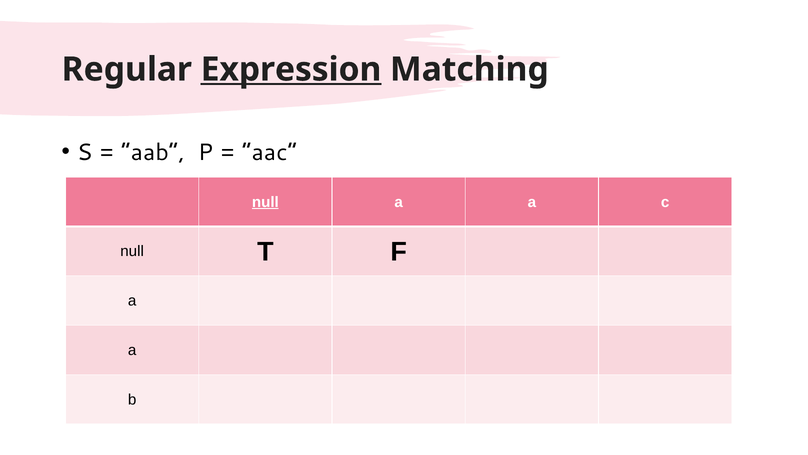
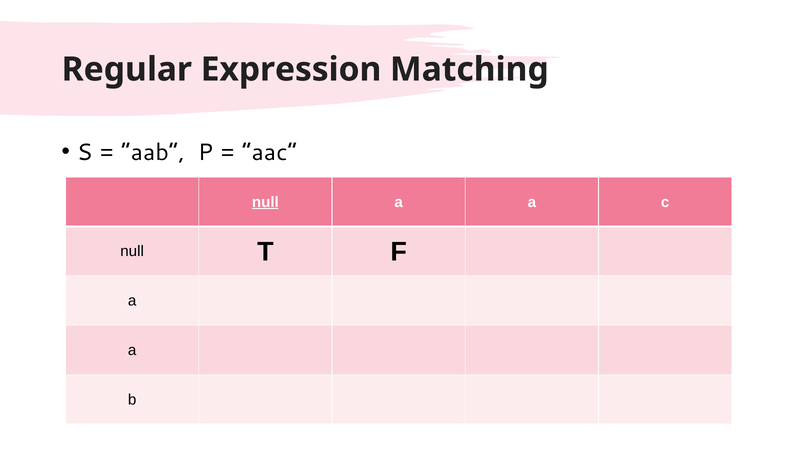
Expression underline: present -> none (291, 69)
